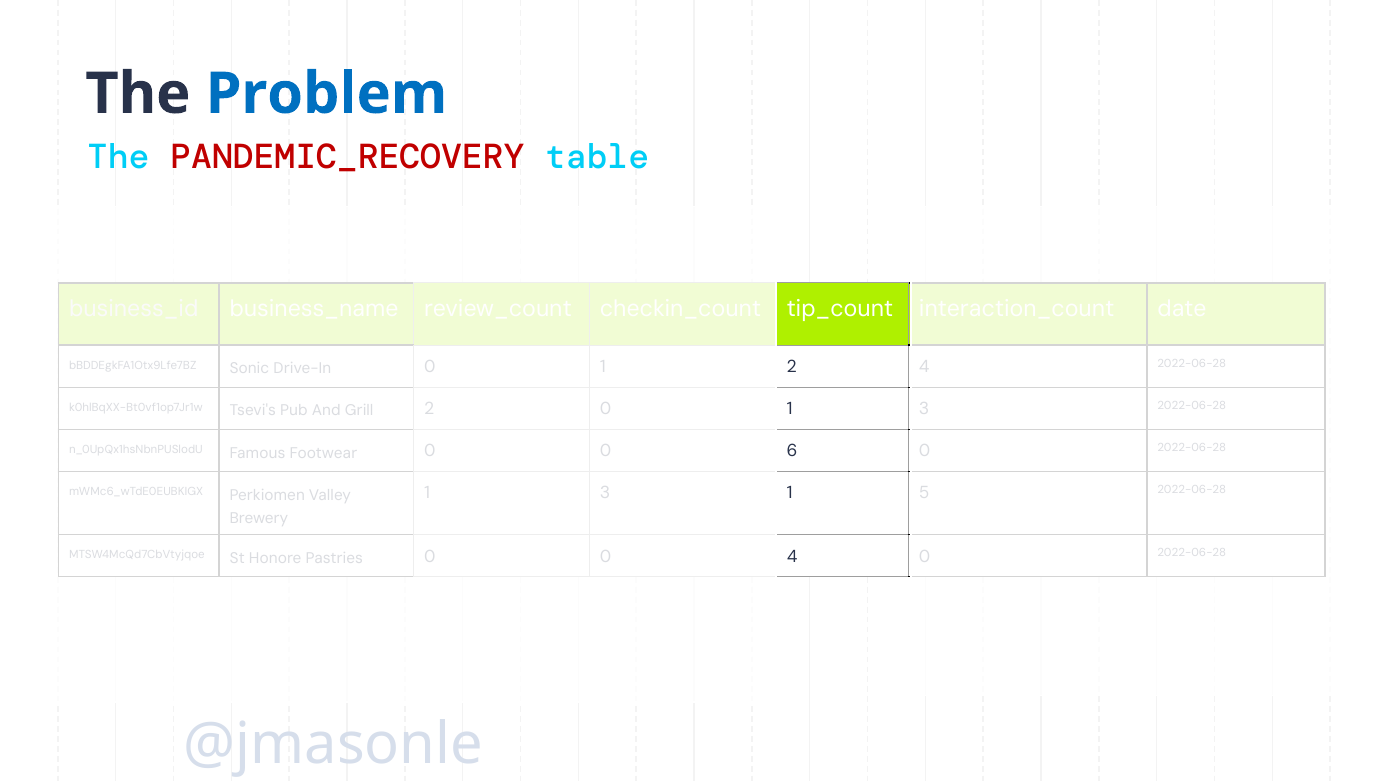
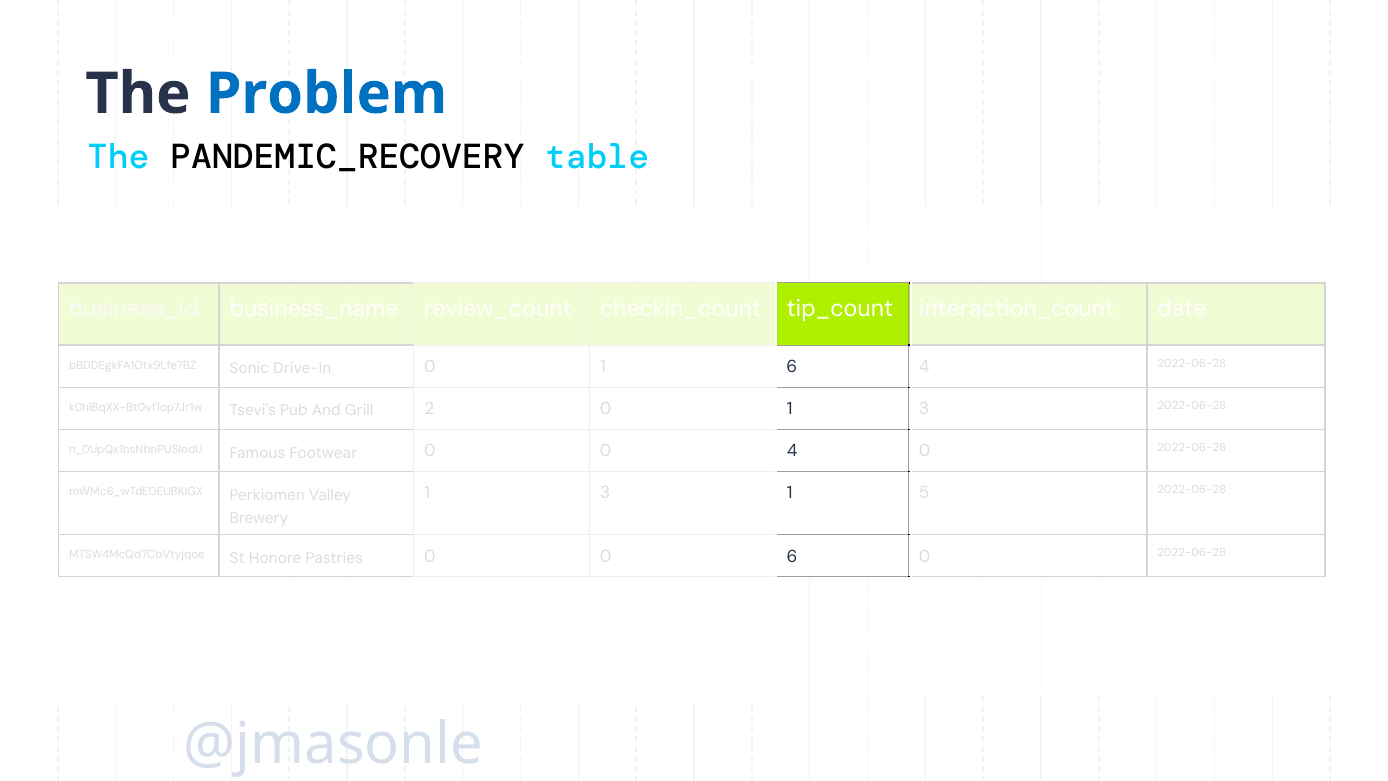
PANDEMIC_RECOVERY colour: red -> black (347, 157)
2: 2 -> 6 (792, 367)
6: 6 -> 4 (792, 451)
4: 4 -> 6 (792, 556)
